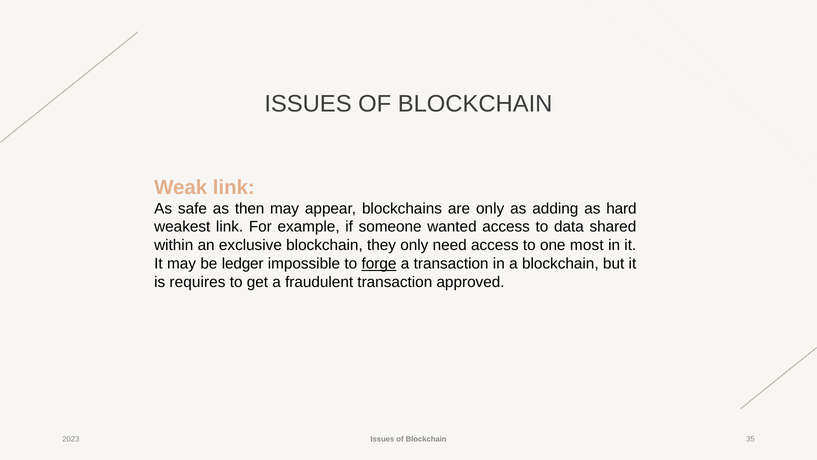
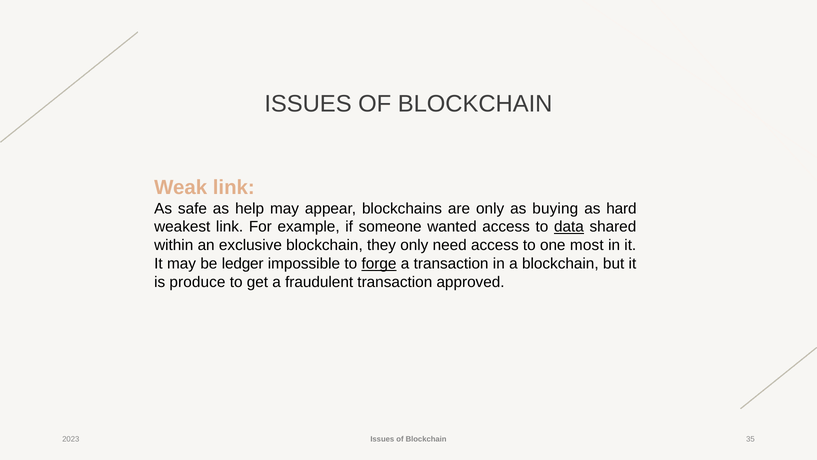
then: then -> help (250, 208)
adding: adding -> buying (555, 208)
data underline: none -> present (569, 227)
requires: requires -> produce (197, 282)
